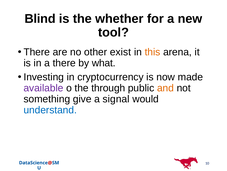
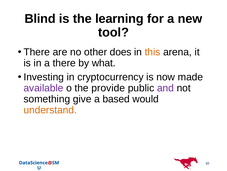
whether: whether -> learning (119, 19)
exist: exist -> does (121, 52)
through: through -> provide (108, 88)
and colour: orange -> purple (165, 88)
signal: signal -> based (116, 99)
understand colour: blue -> orange (50, 110)
